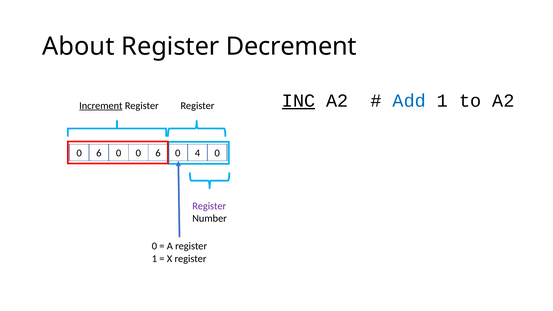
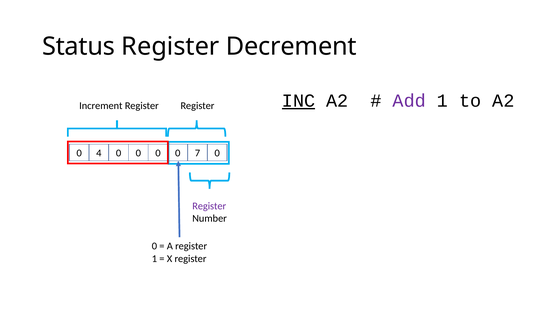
About: About -> Status (79, 46)
Add colour: blue -> purple (409, 101)
Increment underline: present -> none (101, 106)
6: 6 -> 4 (99, 153)
6: 6 -> 0 (158, 153)
4: 4 -> 7 (197, 153)
